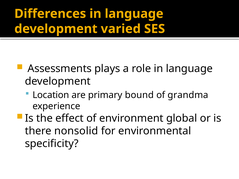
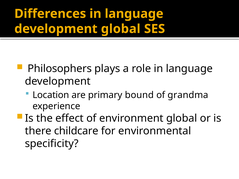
development varied: varied -> global (121, 29)
Assessments: Assessments -> Philosophers (60, 69)
nonsolid: nonsolid -> childcare (76, 131)
